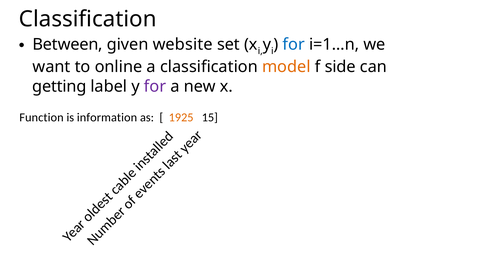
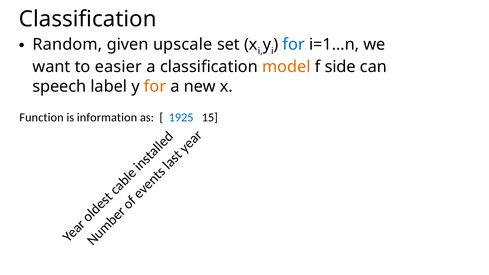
Between: Between -> Random (67, 45)
website: website -> upscale (183, 45)
online: online -> easier (118, 67)
getting: getting -> speech (59, 86)
for colour: purple -> orange (155, 86)
1925 colour: orange -> blue (181, 117)
